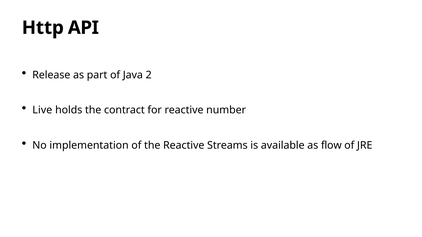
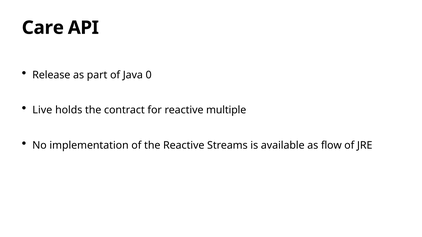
Http: Http -> Care (43, 28)
2: 2 -> 0 (149, 75)
number: number -> multiple (226, 110)
